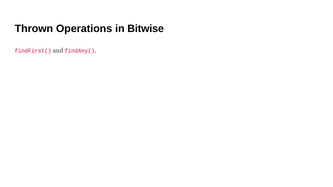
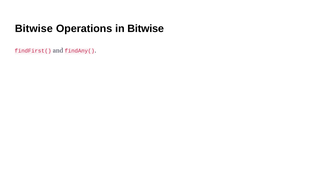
Thrown: Thrown -> Bitwise (34, 29)
